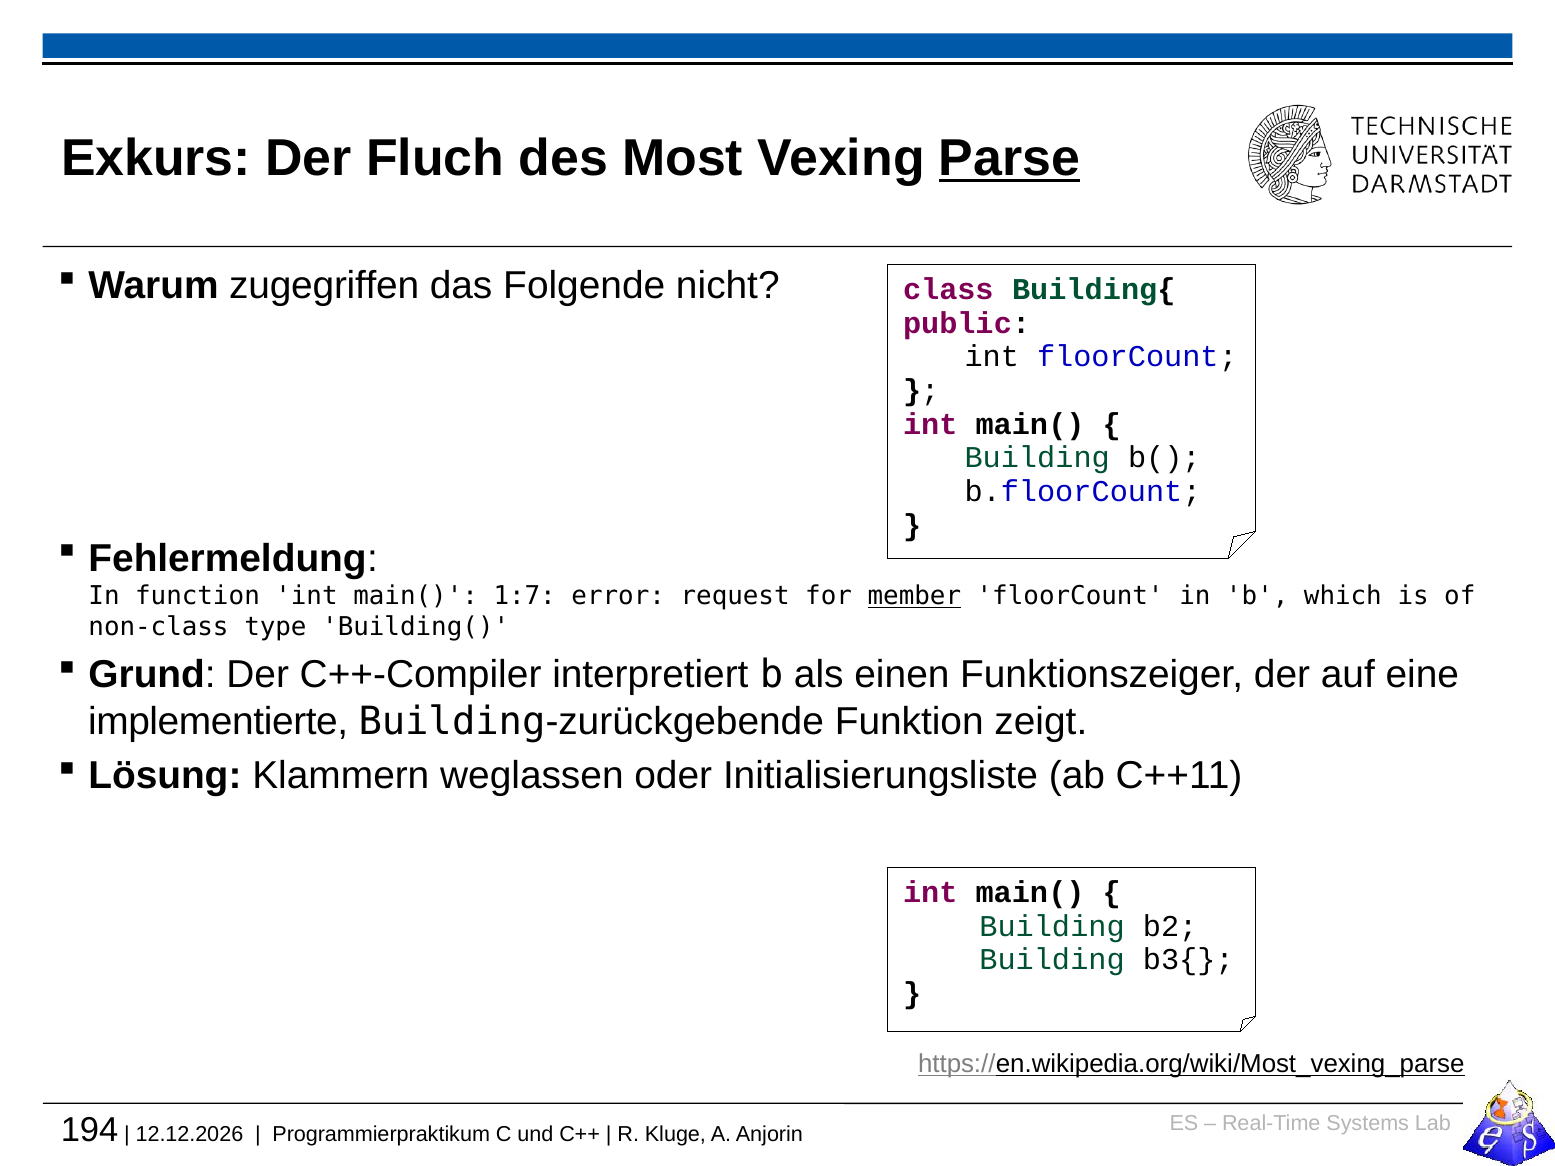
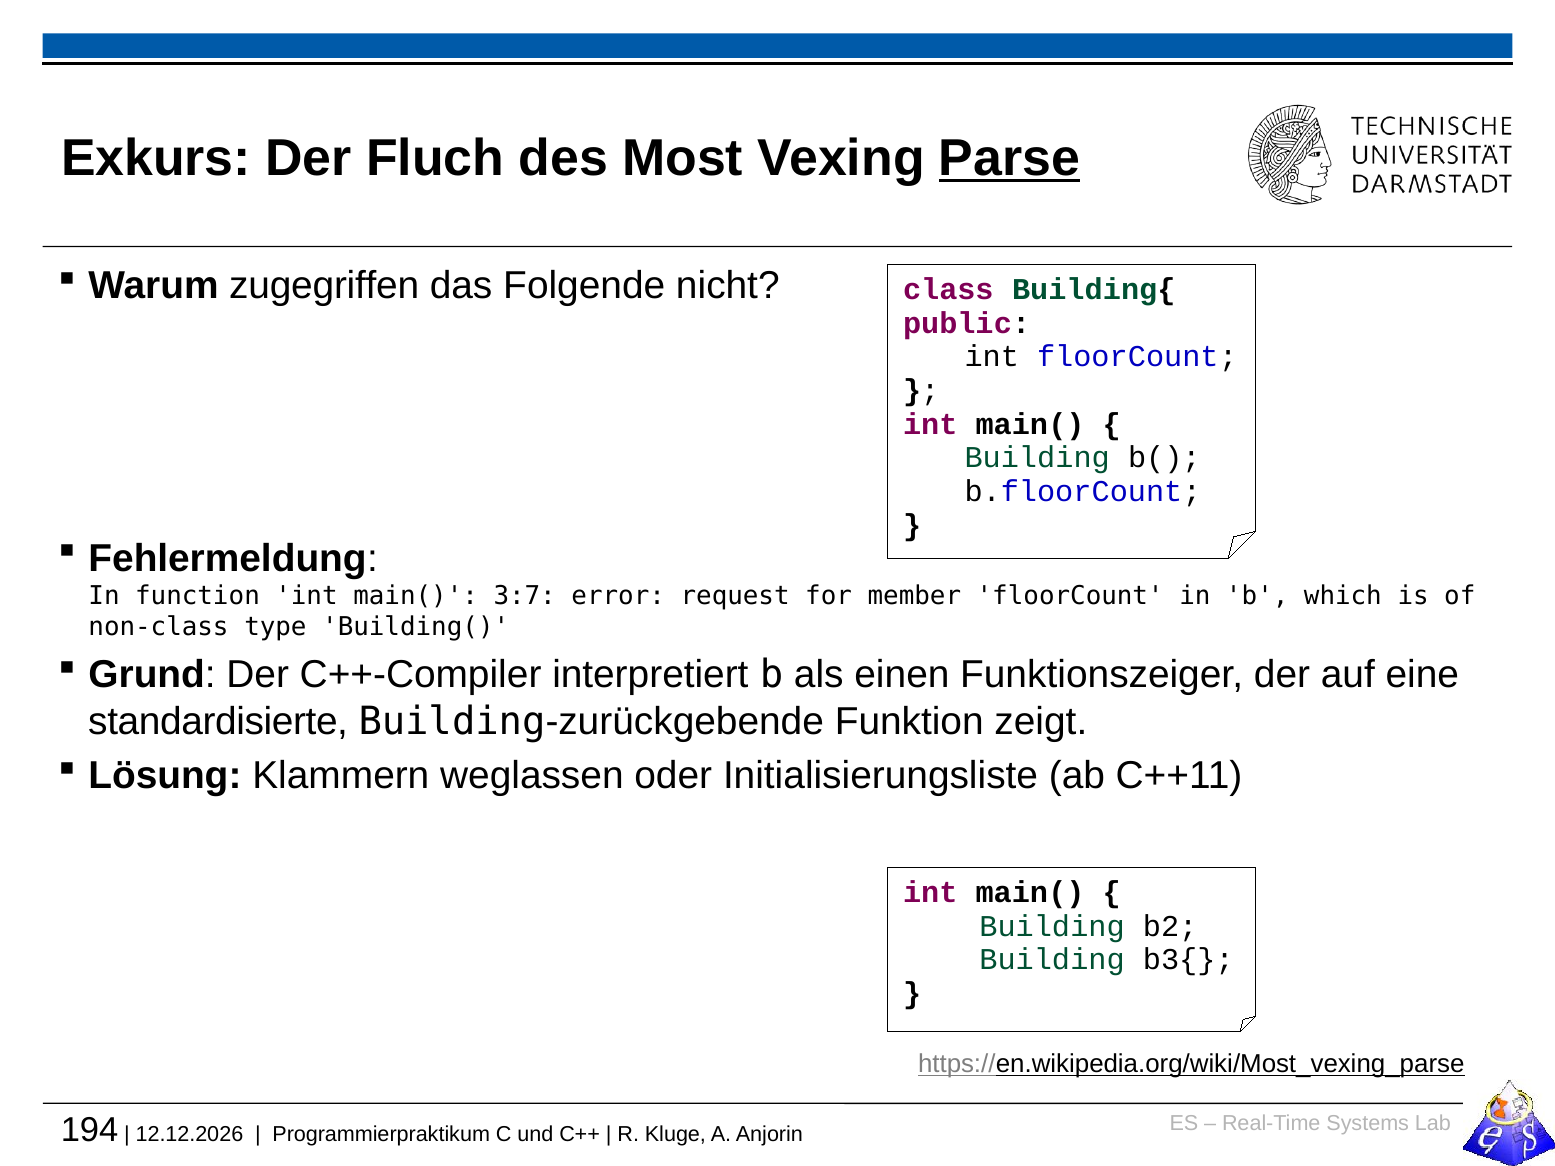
1:7: 1:7 -> 3:7 (525, 596)
member underline: present -> none (914, 596)
implementierte: implementierte -> standardisierte (218, 722)
